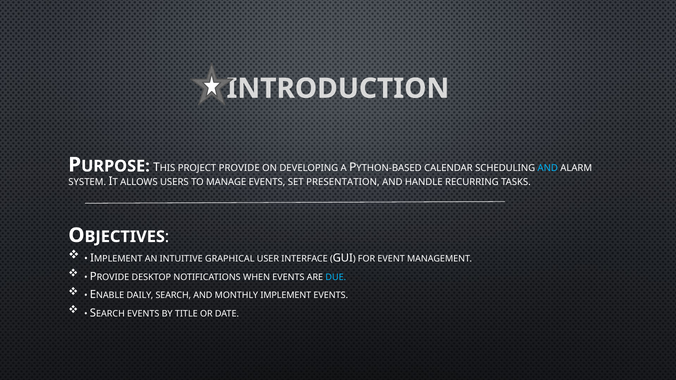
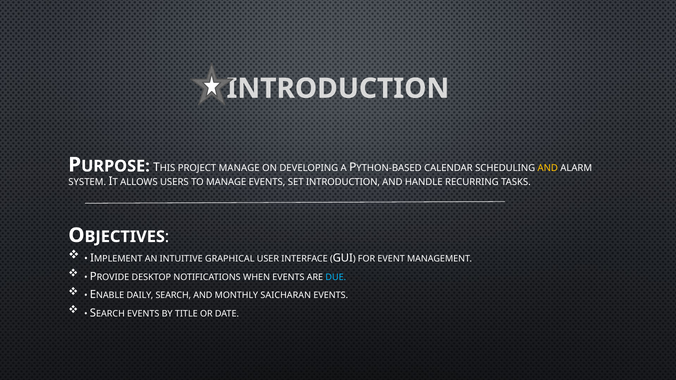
PROJECT PROVIDE: PROVIDE -> MANAGE (239, 168)
AND colour: light blue -> yellow (548, 168)
SET PRESENTATION: PRESENTATION -> INTRODUCTION (343, 182)
MONTHLY IMPLEMENT: IMPLEMENT -> SAICHARAN (286, 296)
